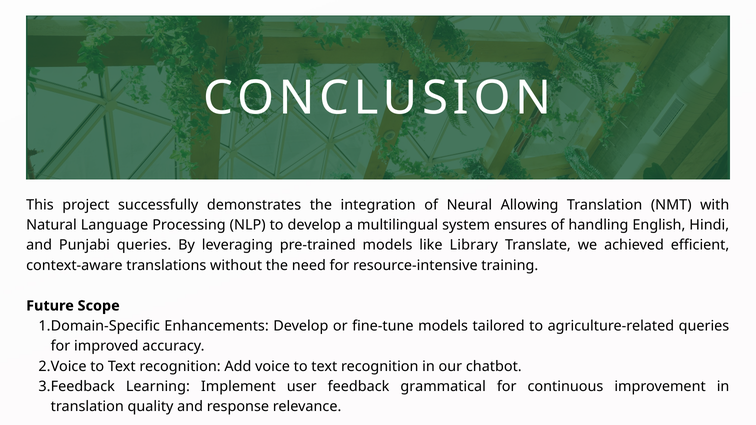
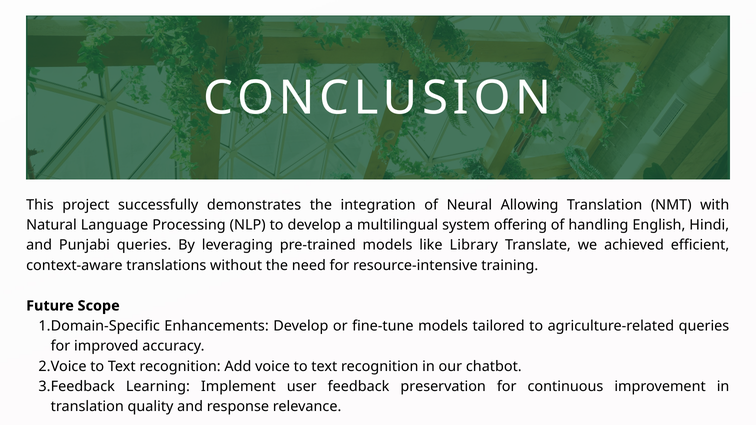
ensures: ensures -> offering (521, 225)
grammatical: grammatical -> preservation (443, 387)
